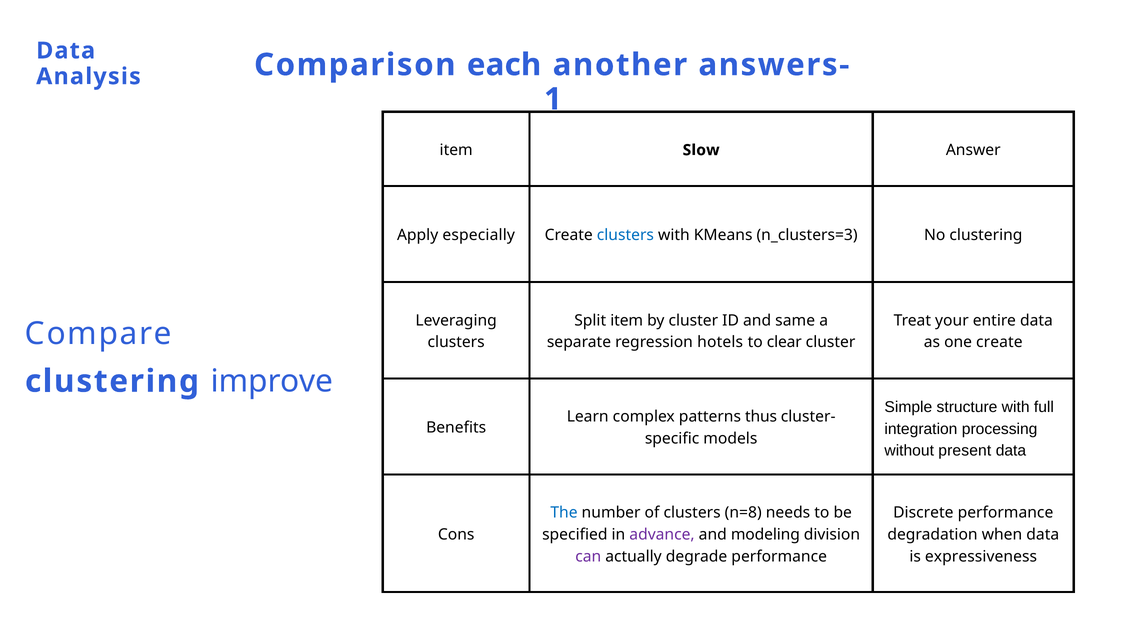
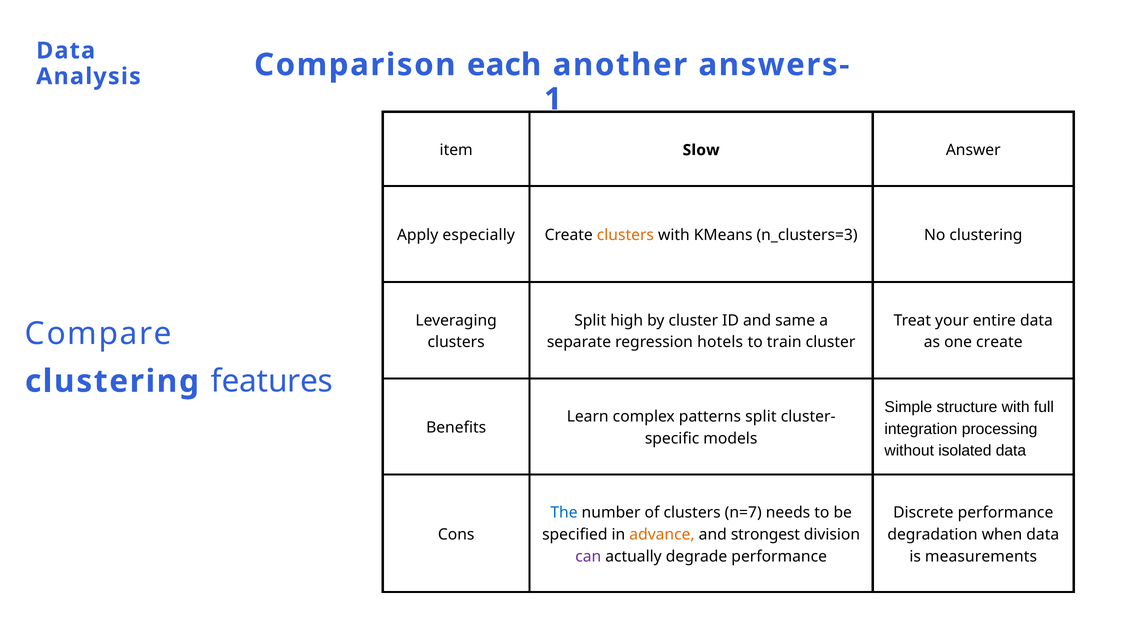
clusters colour: blue -> orange (625, 235)
Split item: item -> high (627, 320)
clear: clear -> train (784, 342)
improve: improve -> features (272, 381)
patterns thus: thus -> split (761, 417)
present: present -> isolated (965, 451)
n=8: n=8 -> n=7 (743, 512)
advance colour: purple -> orange (662, 534)
modeling: modeling -> strongest (765, 534)
expressiveness: expressiveness -> measurements (981, 556)
